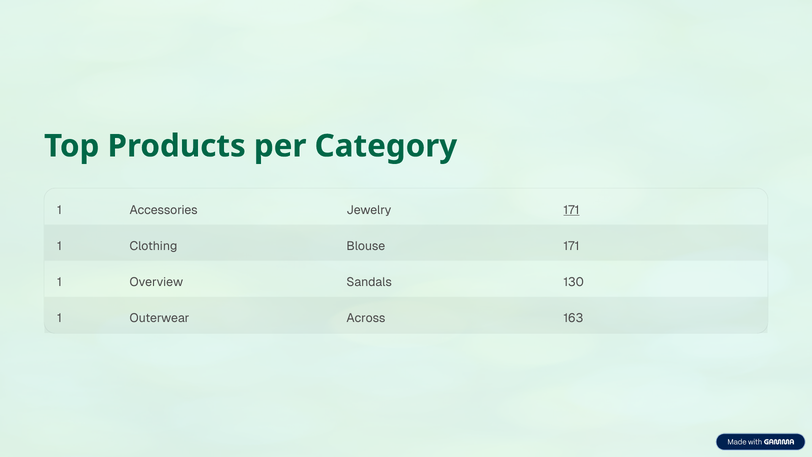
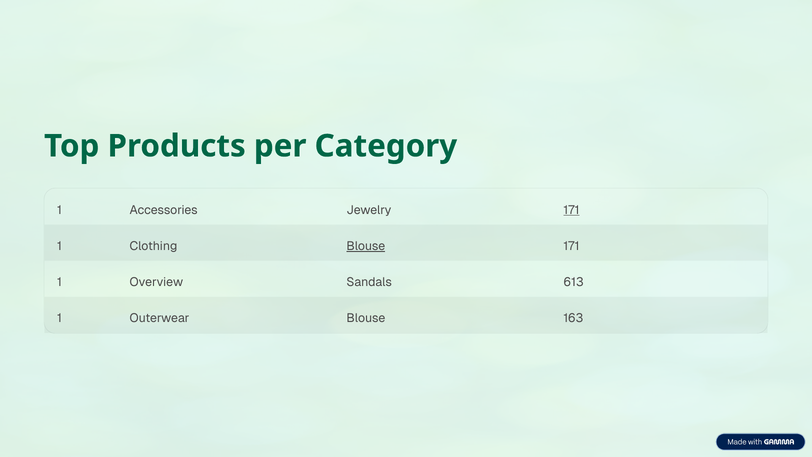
Blouse underline: none -> present (366, 246)
130: 130 -> 613 (574, 282)
Outerwear Across: Across -> Blouse (366, 318)
